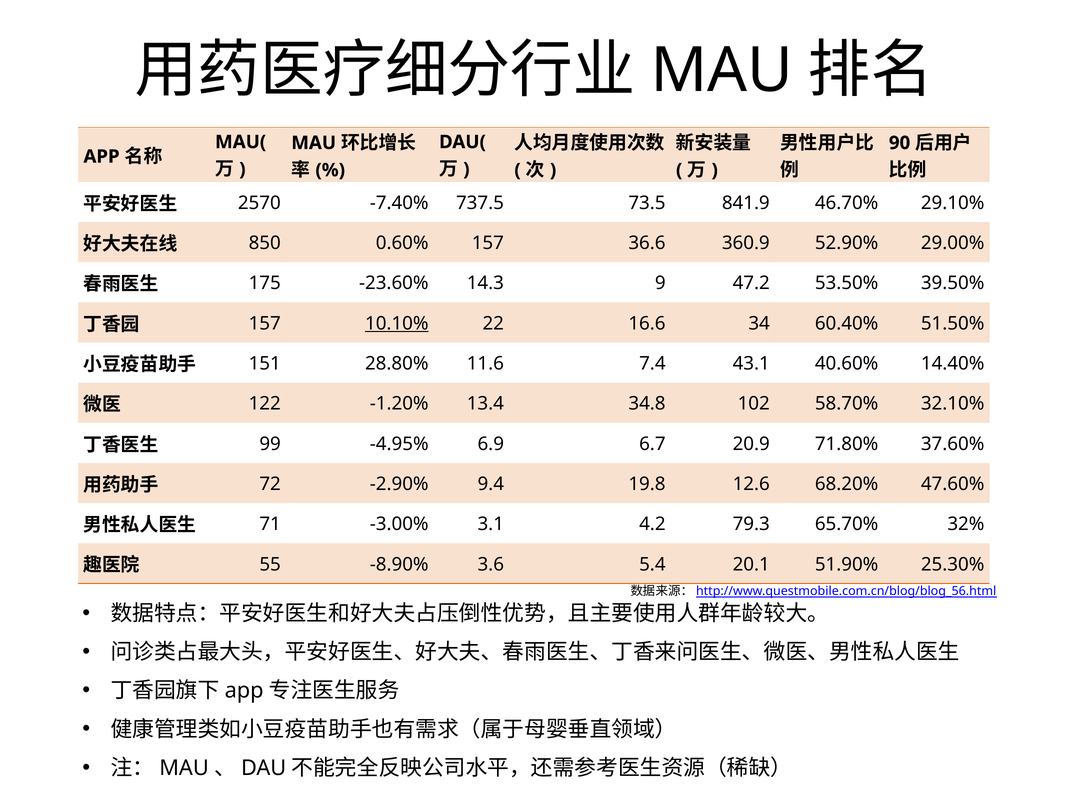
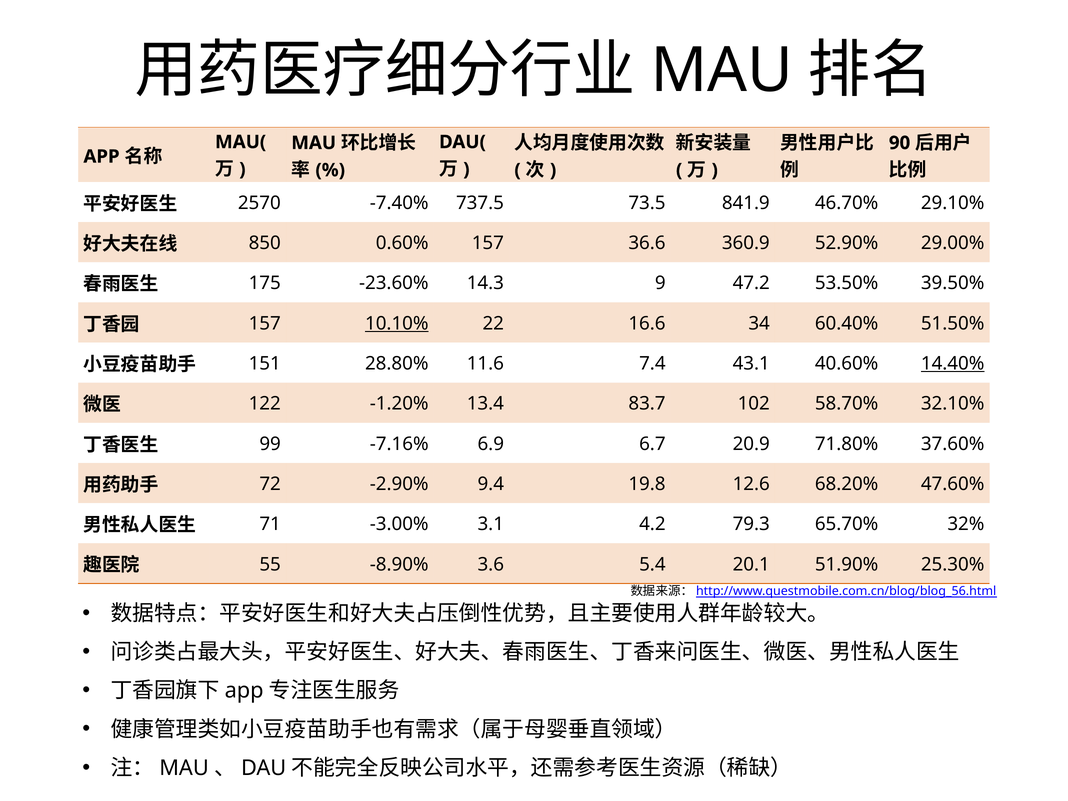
14.40% underline: none -> present (953, 364)
34.8: 34.8 -> 83.7 (647, 404)
-4.95%: -4.95% -> -7.16% (399, 444)
